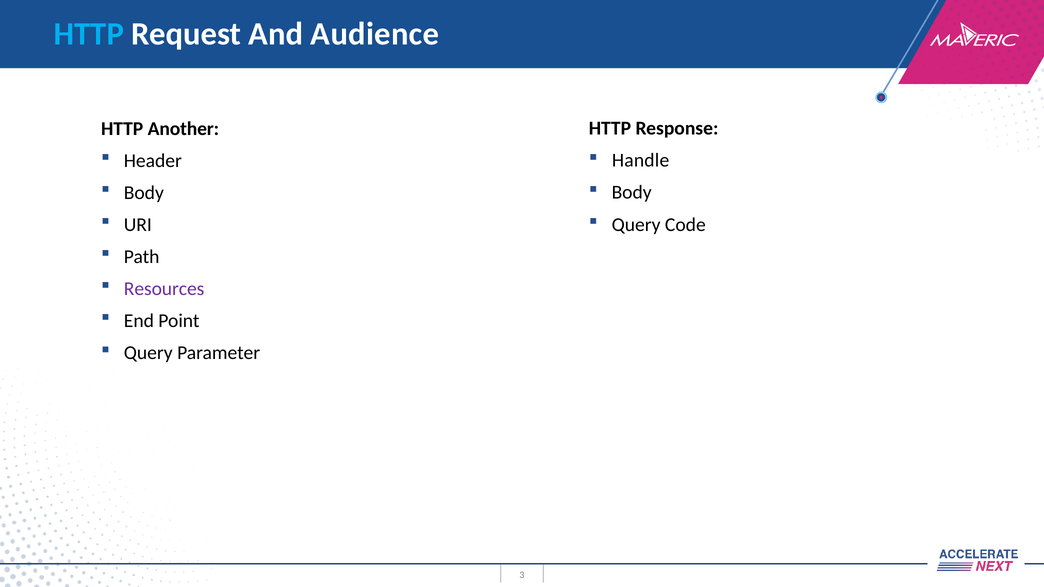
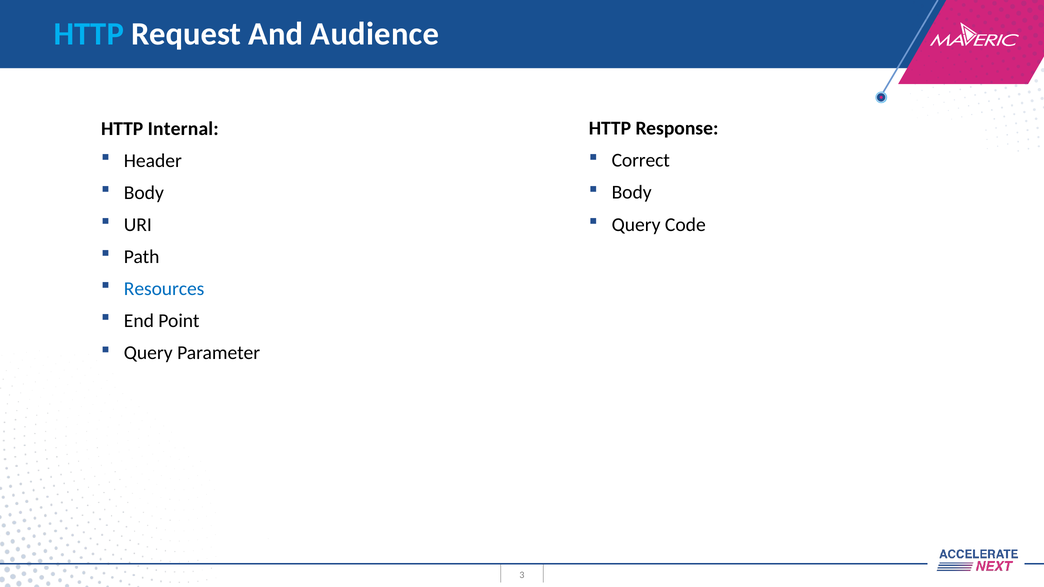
Another: Another -> Internal (183, 129)
Handle: Handle -> Correct (641, 161)
Resources colour: purple -> blue (164, 289)
